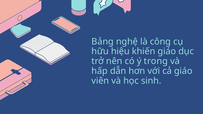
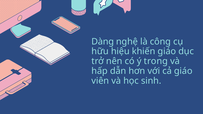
Bảng: Bảng -> Dàng (103, 42)
